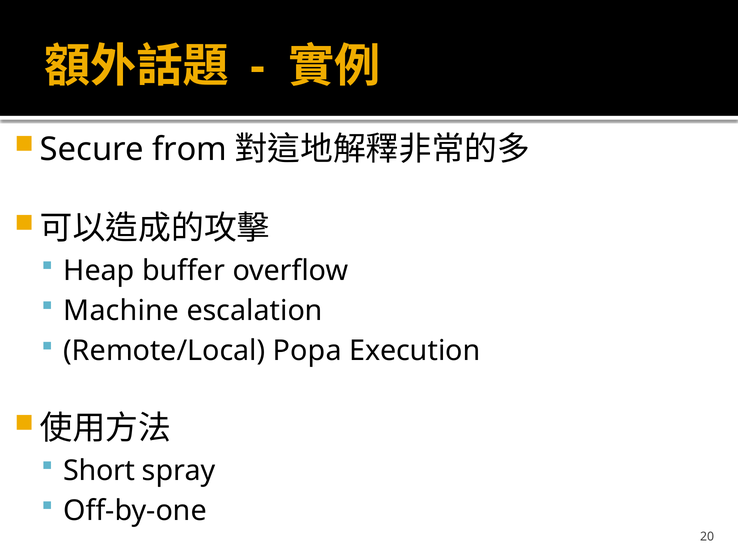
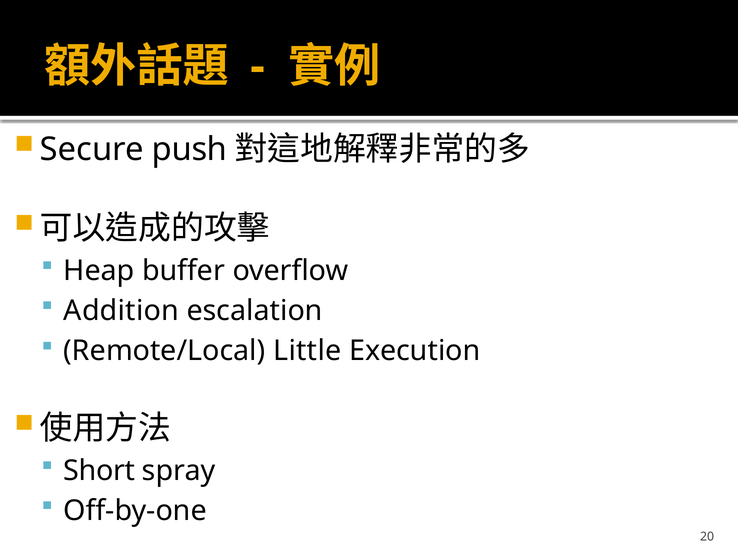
from: from -> push (190, 149)
Machine: Machine -> Addition (121, 310)
Popa: Popa -> Little (307, 351)
